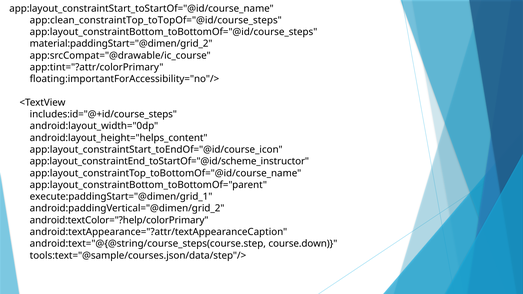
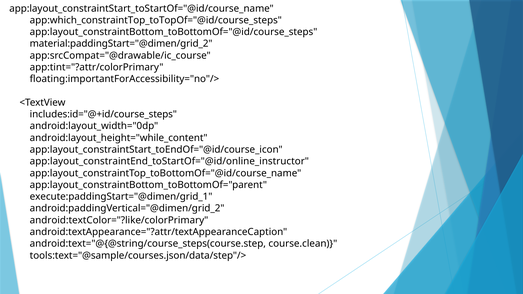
app:clean_constraintTop_toTopOf="@id/course_steps: app:clean_constraintTop_toTopOf="@id/course_steps -> app:which_constraintTop_toTopOf="@id/course_steps (156, 20)
android:layout_height="helps_content: android:layout_height="helps_content -> android:layout_height="while_content (119, 138)
app:layout_constraintEnd_toStartOf="@id/scheme_instructor: app:layout_constraintEnd_toStartOf="@id/scheme_instructor -> app:layout_constraintEnd_toStartOf="@id/online_instructor (169, 161)
android:textColor="?help/colorPrimary: android:textColor="?help/colorPrimary -> android:textColor="?like/colorPrimary (119, 220)
course.down: course.down -> course.clean (303, 244)
